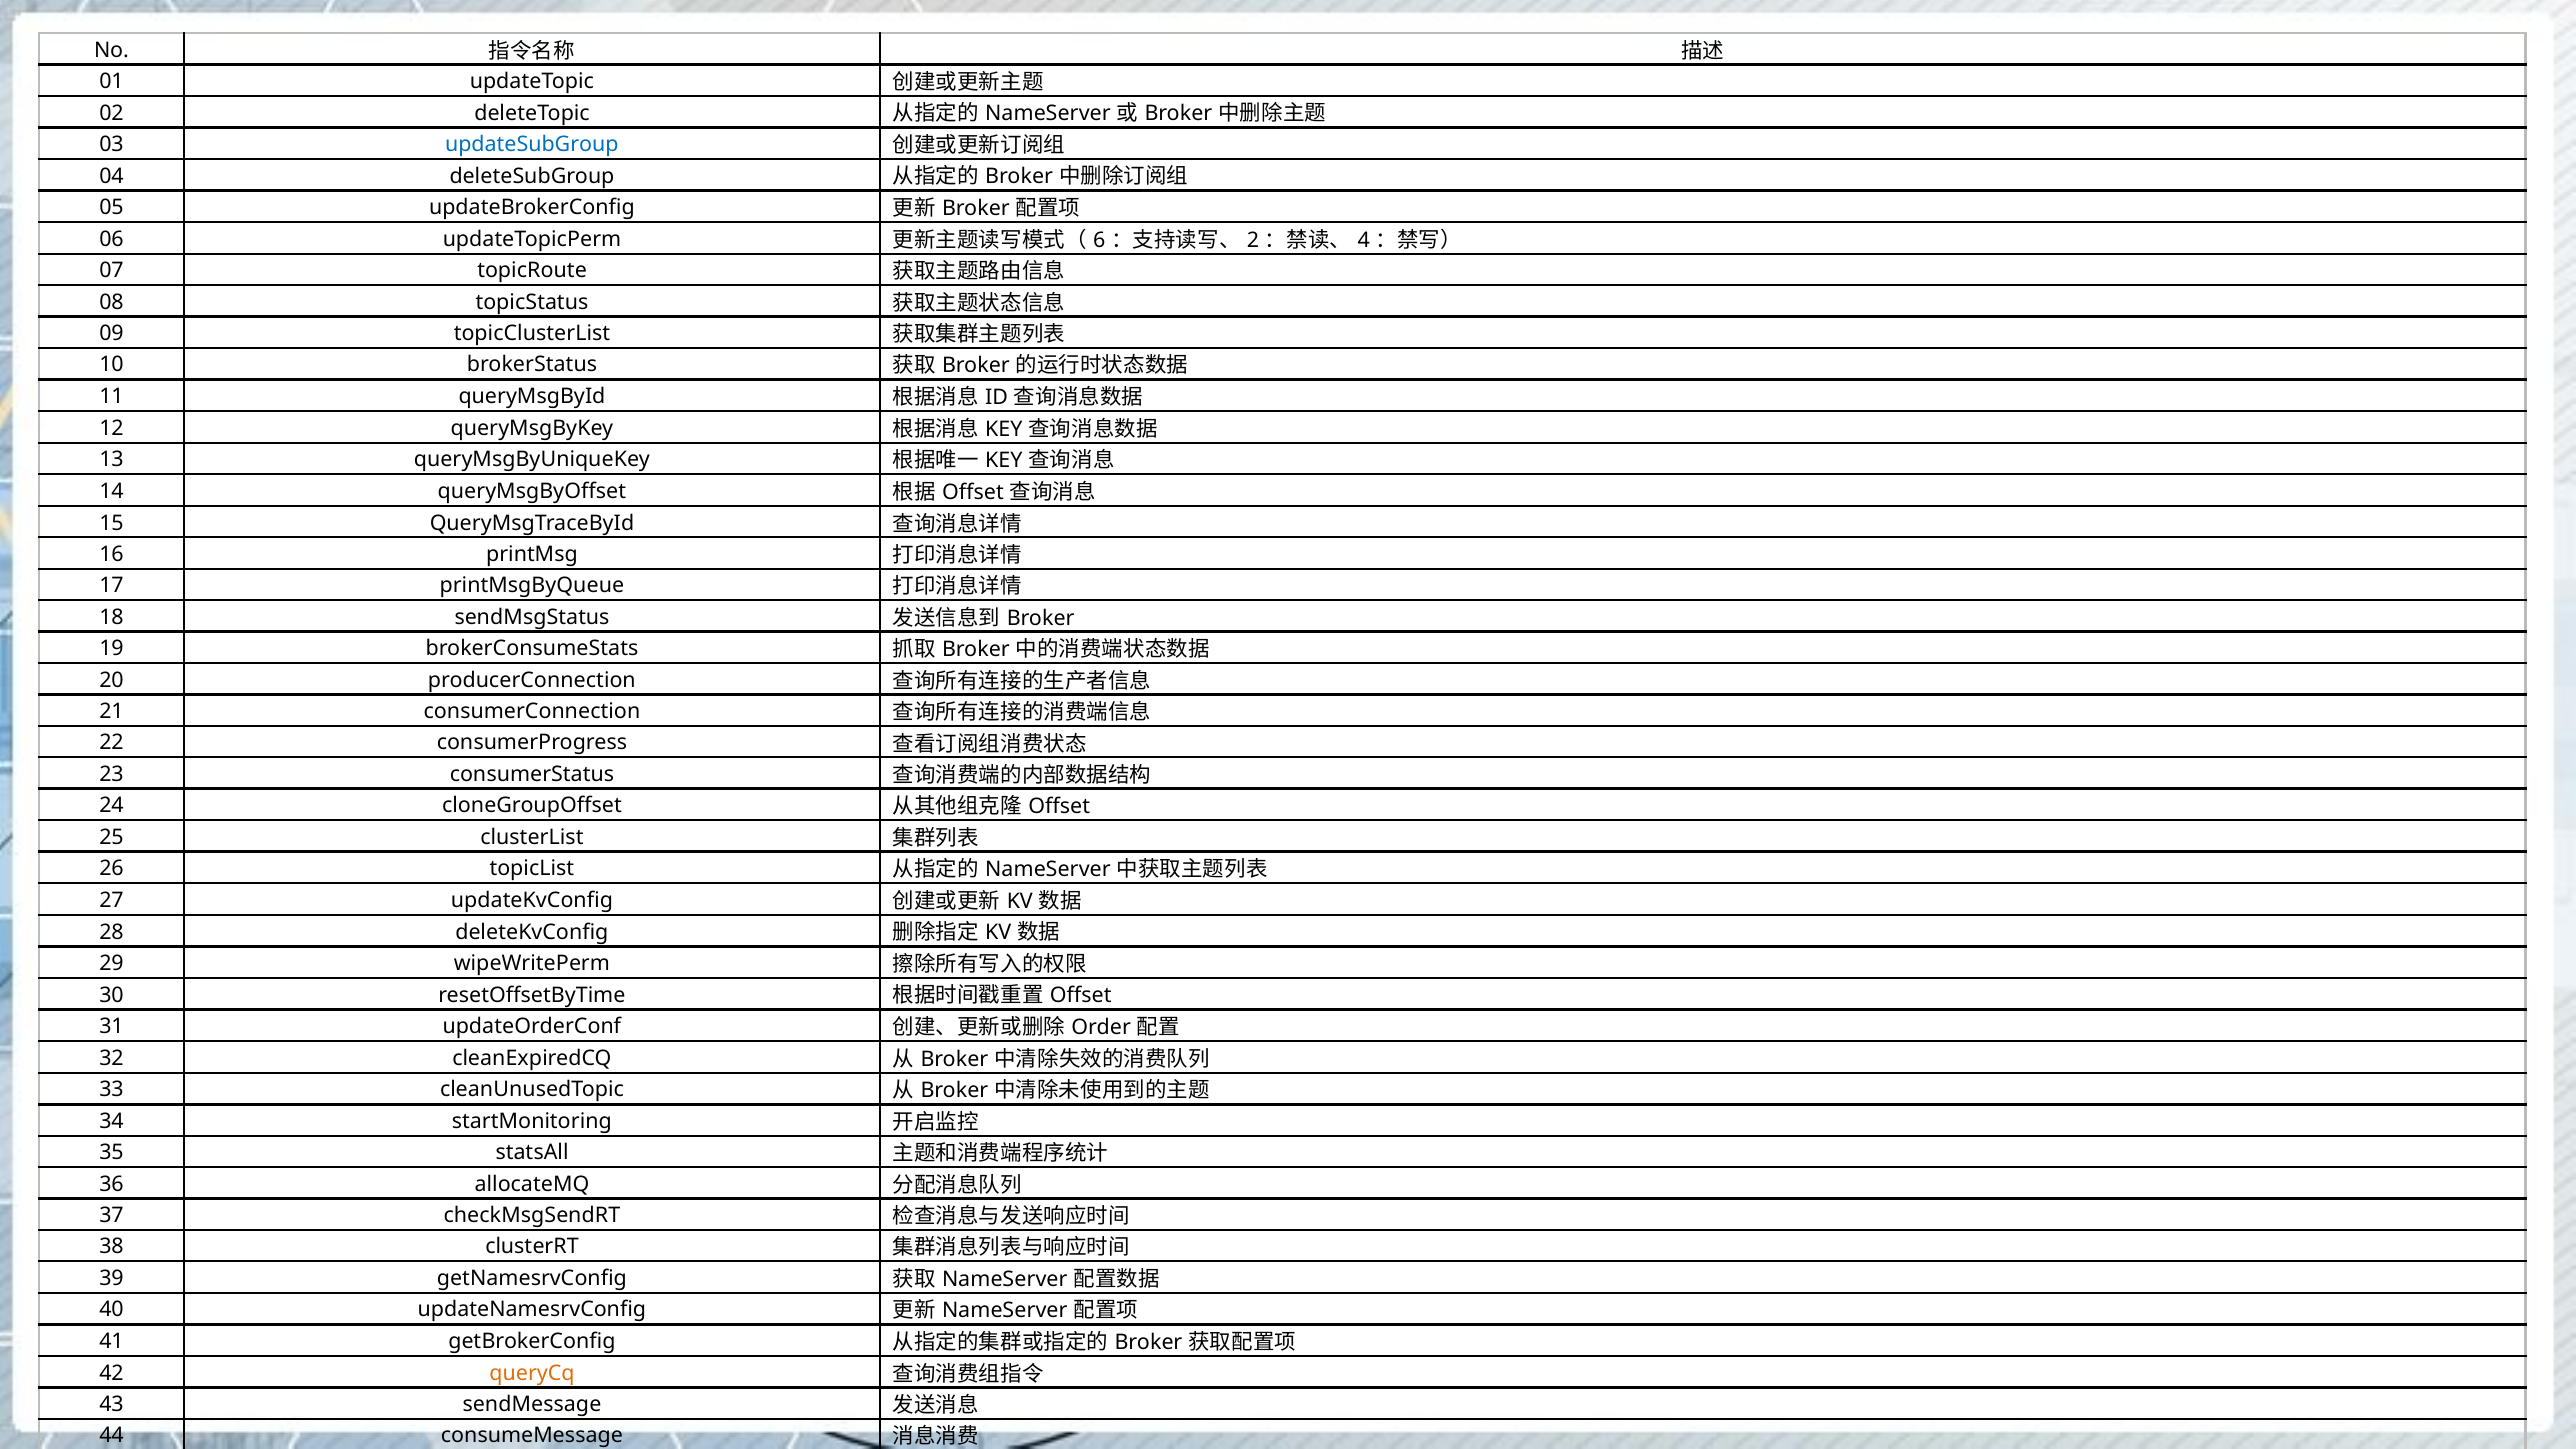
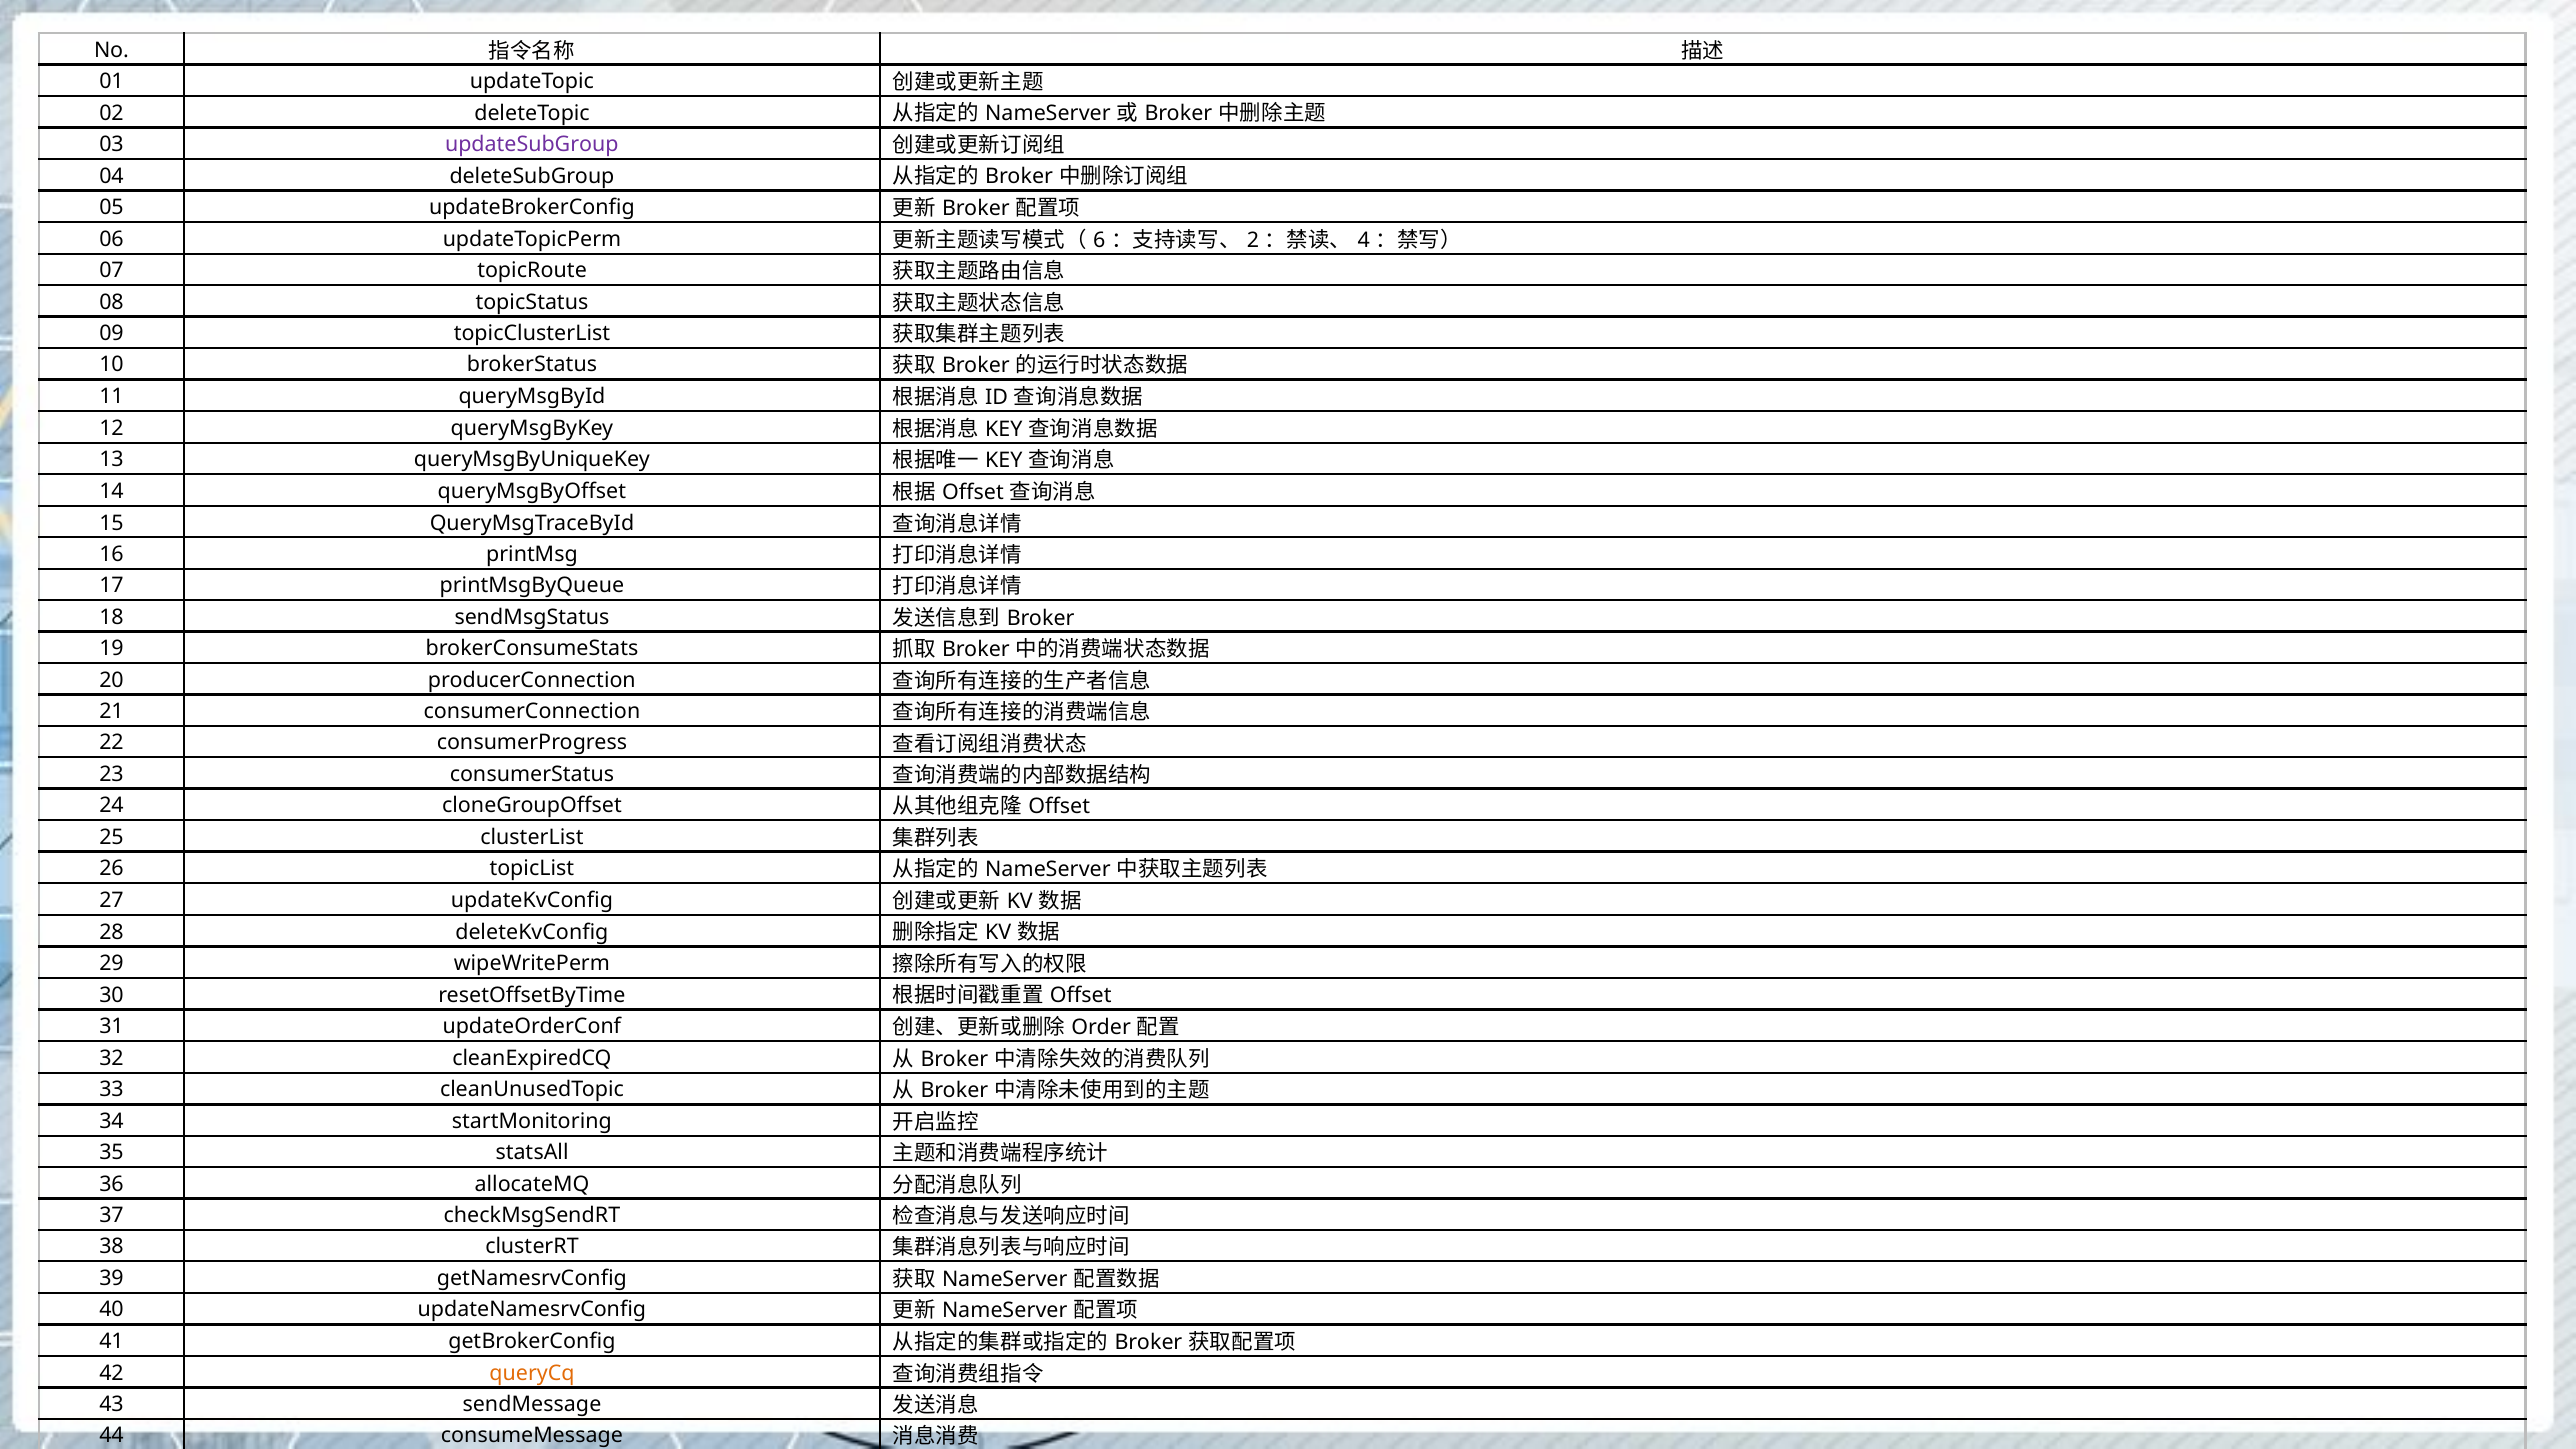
updateSubGroup colour: blue -> purple (532, 144)
